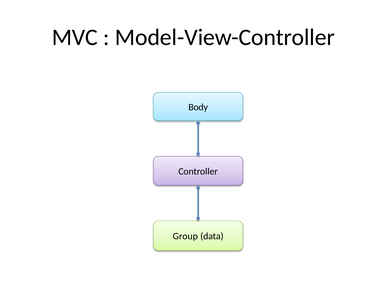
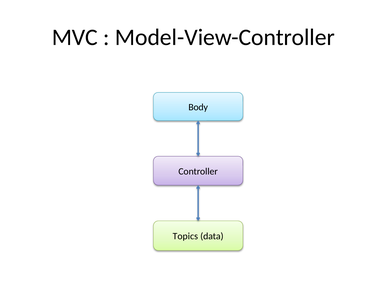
Group: Group -> Topics (185, 237)
